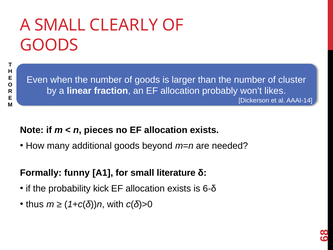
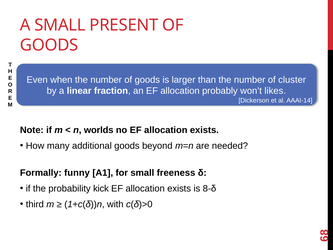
CLEARLY: CLEARLY -> PRESENT (124, 25)
pieces: pieces -> worlds (99, 130)
literature: literature -> freeness (176, 173)
6-δ: 6-δ -> 8-δ (209, 188)
thus: thus -> third (35, 204)
